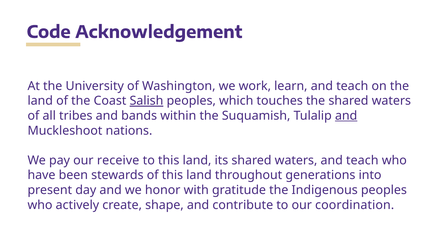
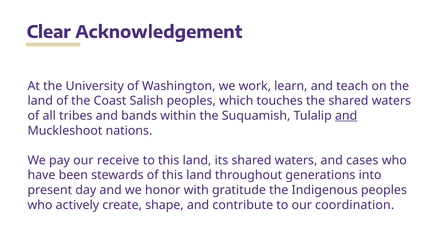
Code: Code -> Clear (49, 32)
Salish underline: present -> none (146, 101)
waters and teach: teach -> cases (362, 160)
